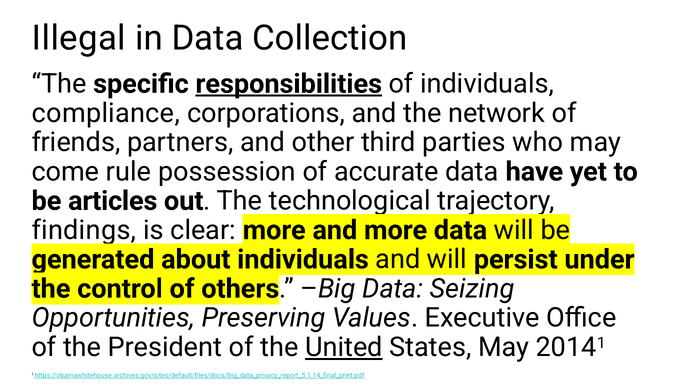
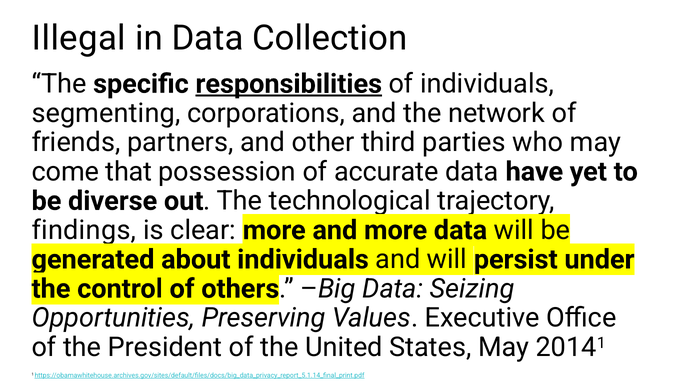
compliance: compliance -> segmenting (106, 113)
rule: rule -> that (129, 172)
articles: articles -> diverse (113, 201)
United underline: present -> none (344, 347)
